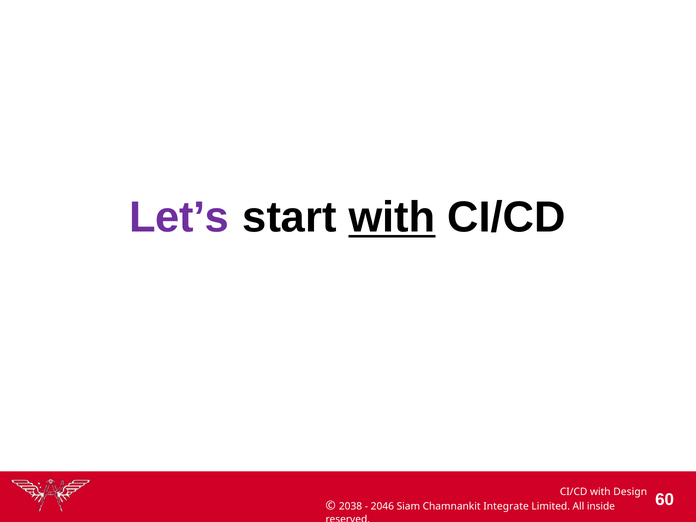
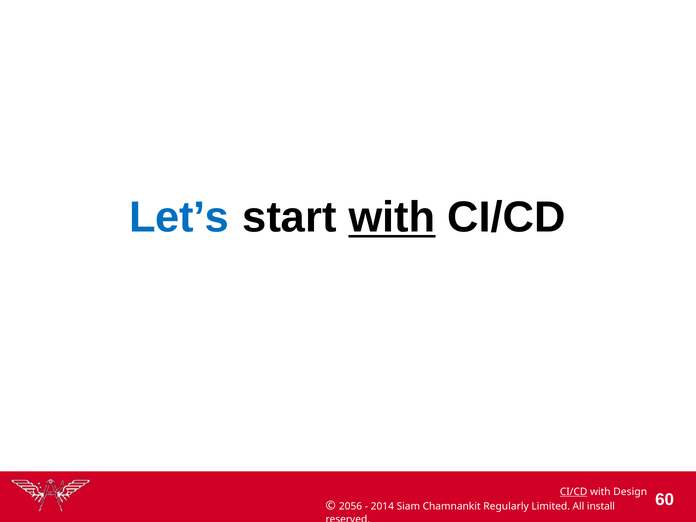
Let’s colour: purple -> blue (179, 217)
CI/CD underline: none -> present (574, 492)
2038: 2038 -> 2056 (351, 507)
2046: 2046 -> 2014 (382, 507)
Integrate: Integrate -> Regularly (506, 507)
inside: inside -> install (601, 507)
